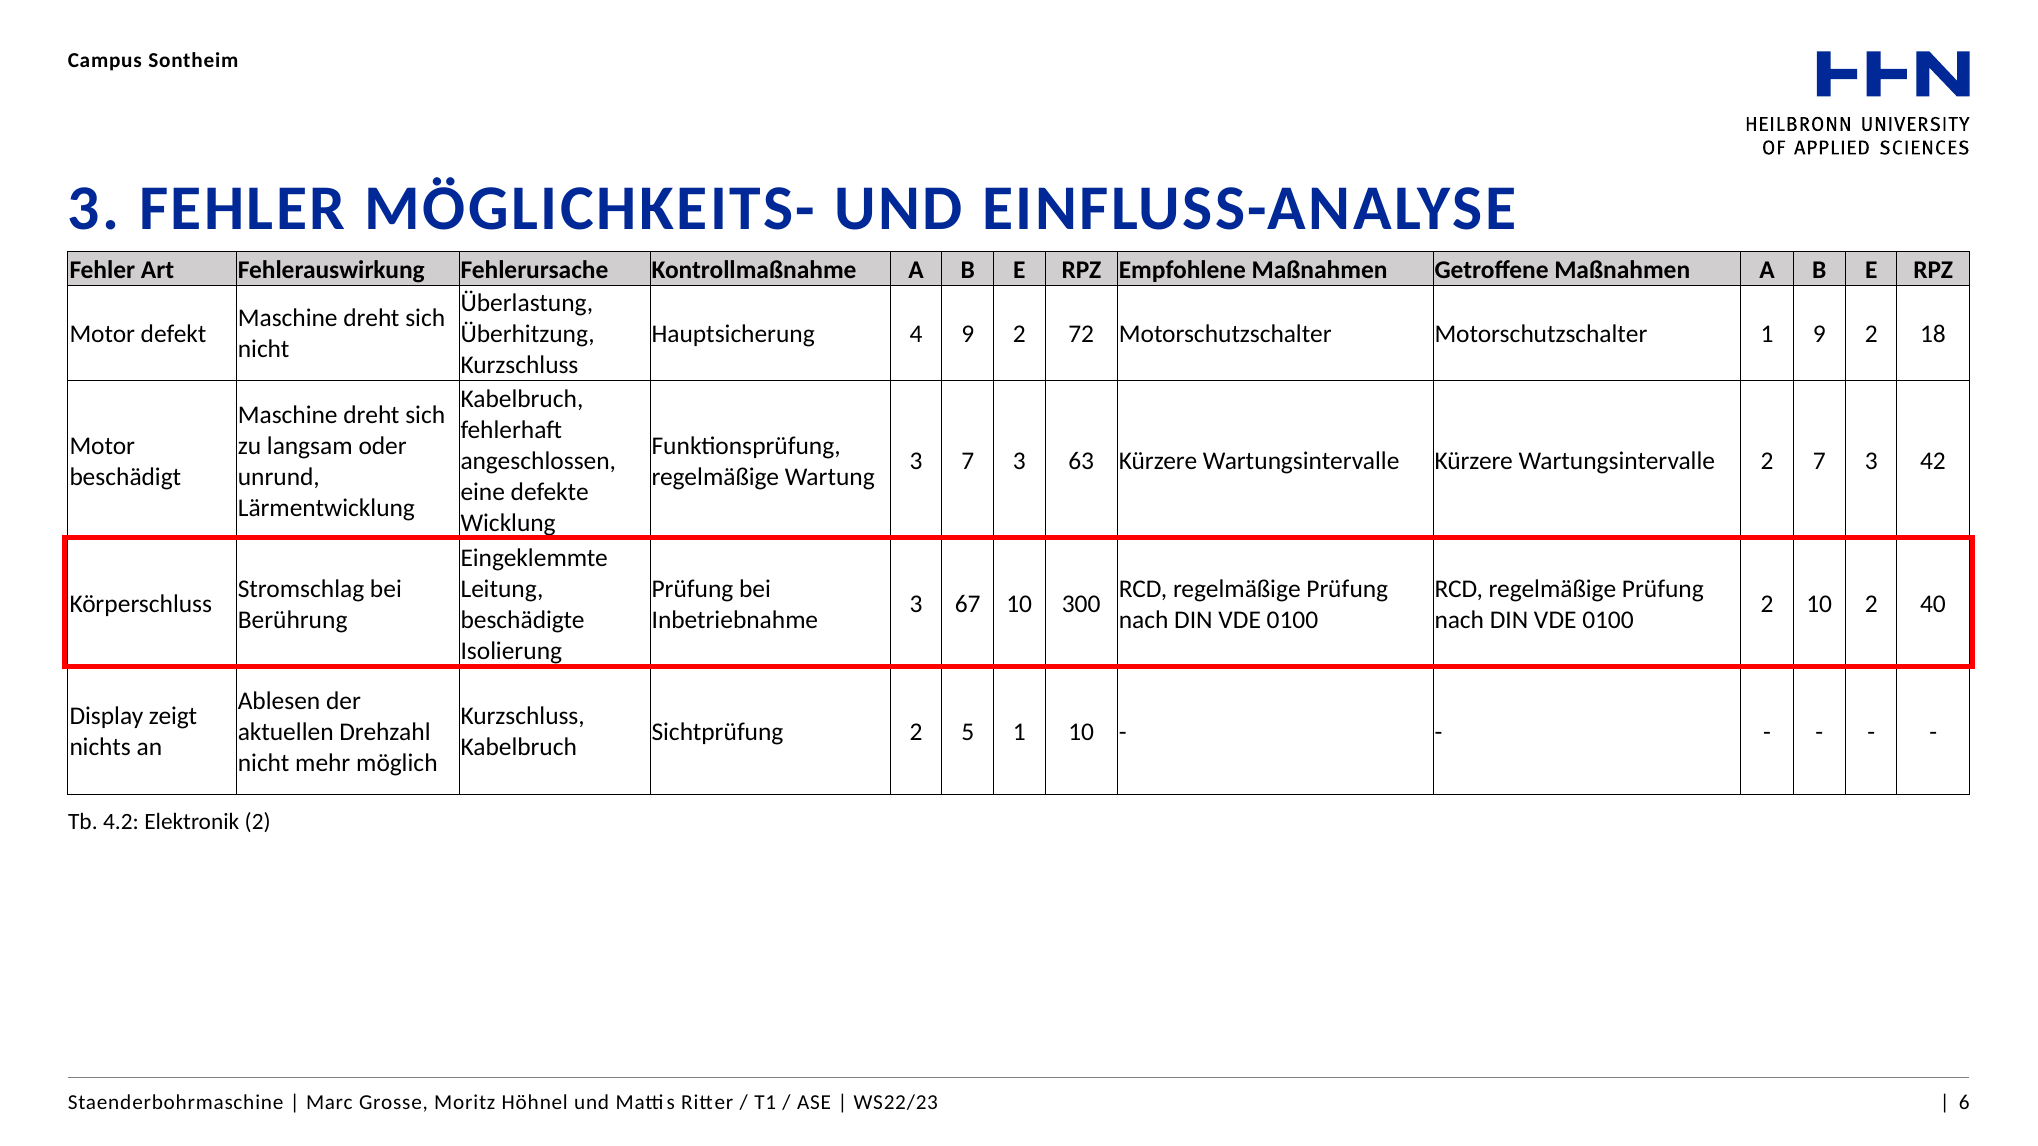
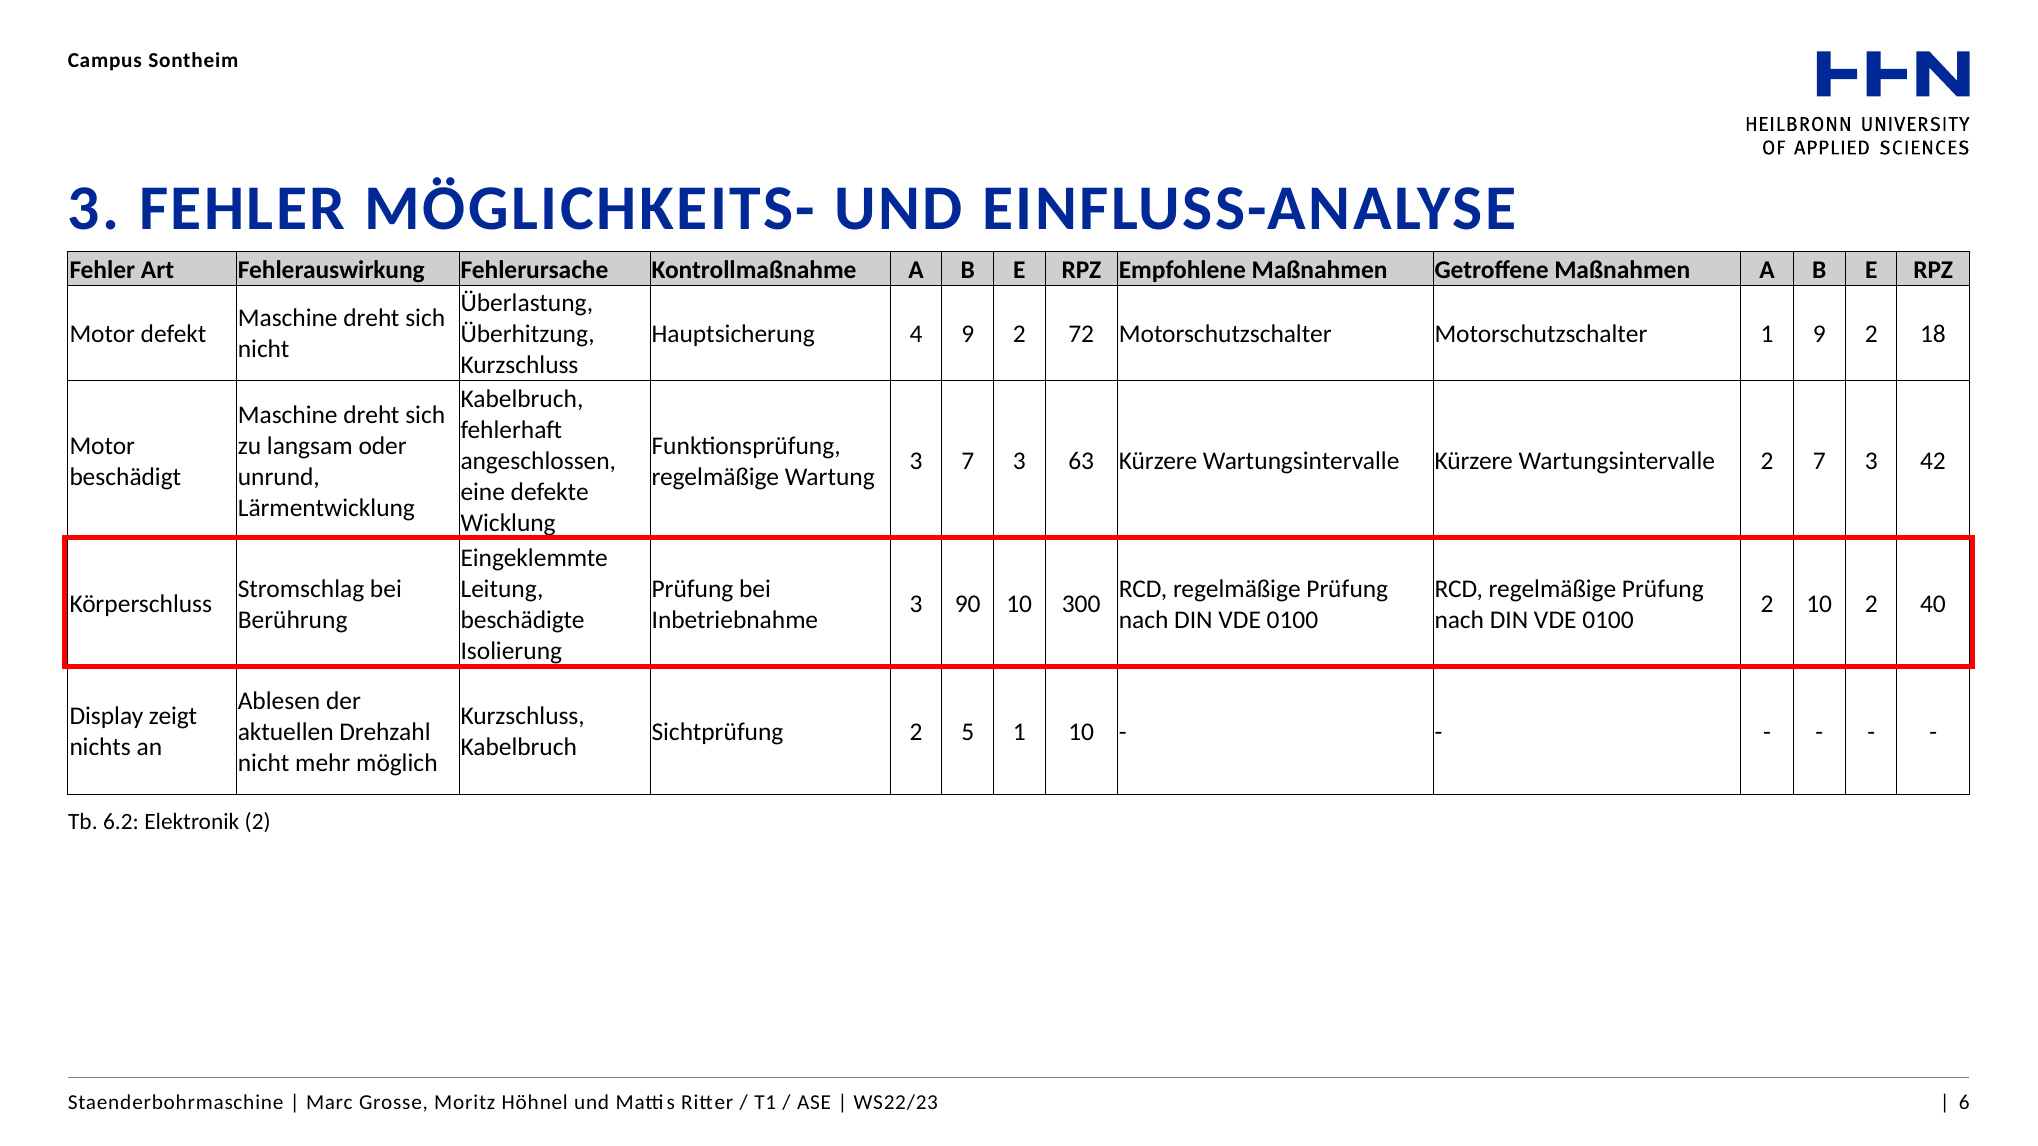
67: 67 -> 90 (968, 605)
4.2: 4.2 -> 6.2 (121, 822)
